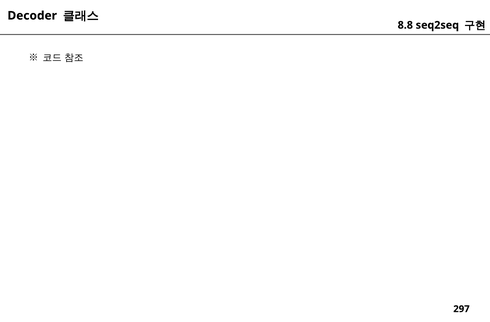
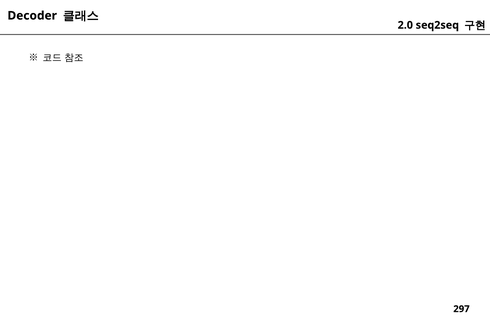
8.8: 8.8 -> 2.0 (405, 25)
